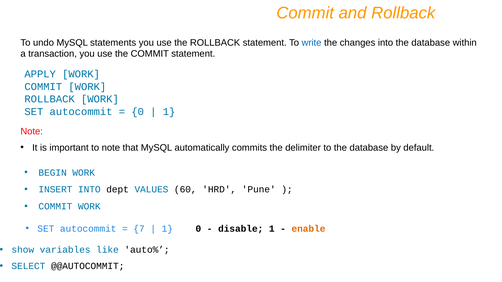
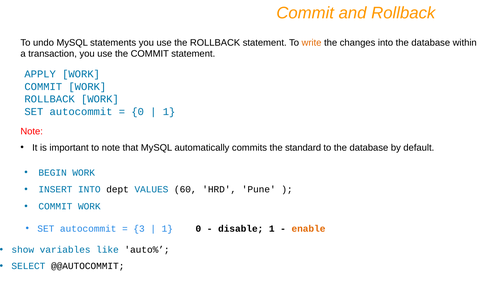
write colour: blue -> orange (312, 43)
delimiter: delimiter -> standard (303, 148)
7: 7 -> 3 (139, 229)
